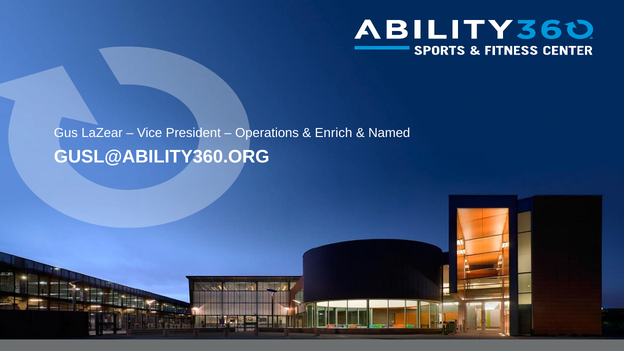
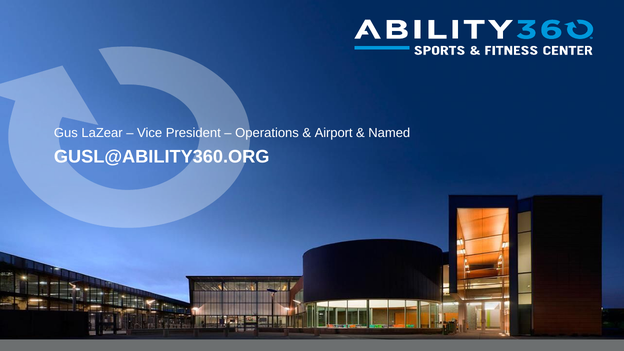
Enrich: Enrich -> Airport (334, 133)
